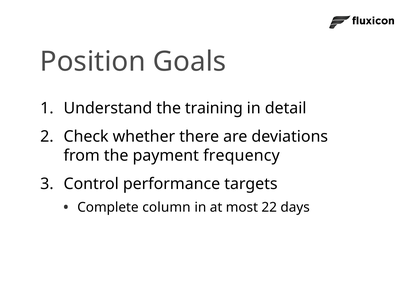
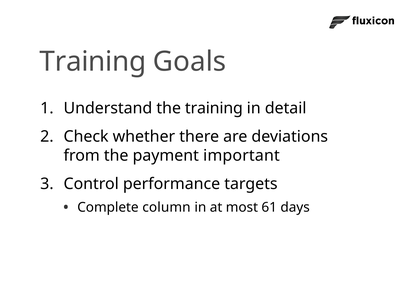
Position: Position -> Training (93, 62)
frequency: frequency -> important (241, 156)
22: 22 -> 61 (269, 207)
